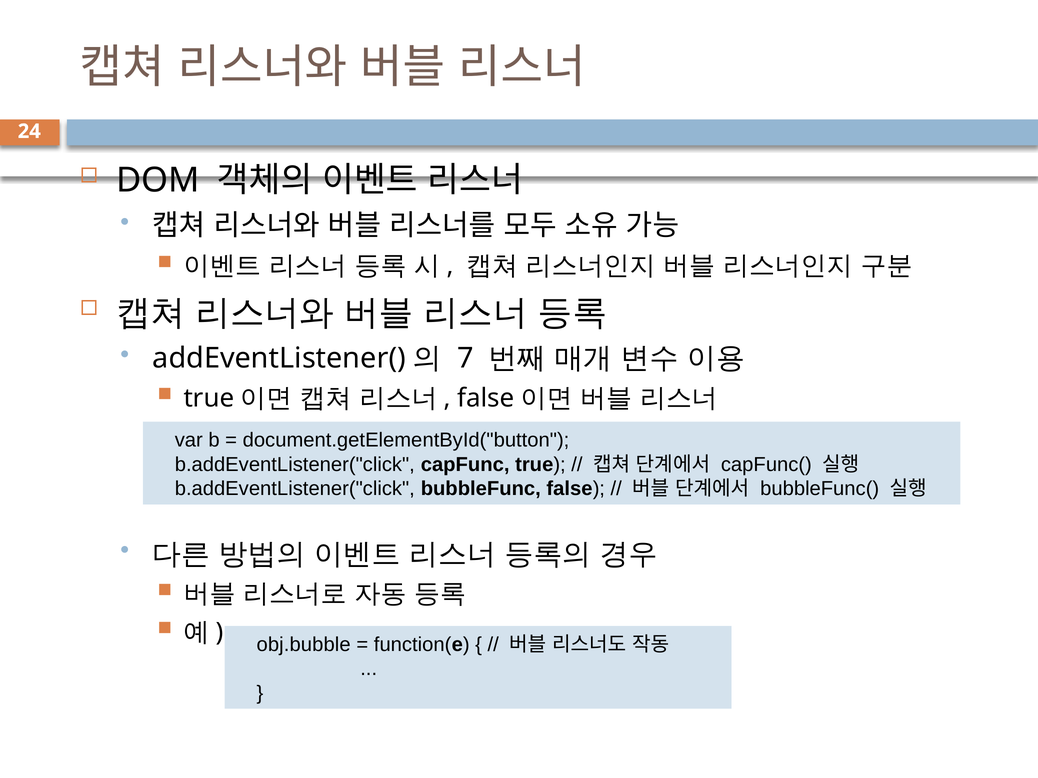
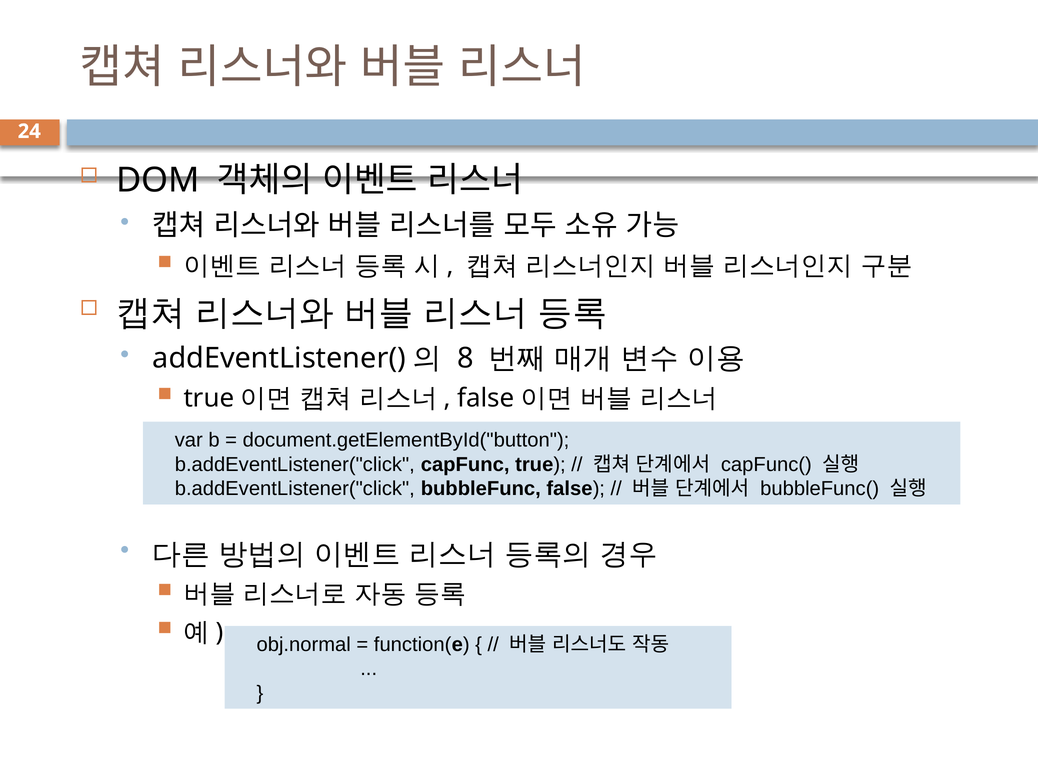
7: 7 -> 8 (466, 359)
obj.bubble: obj.bubble -> obj.normal (304, 645)
